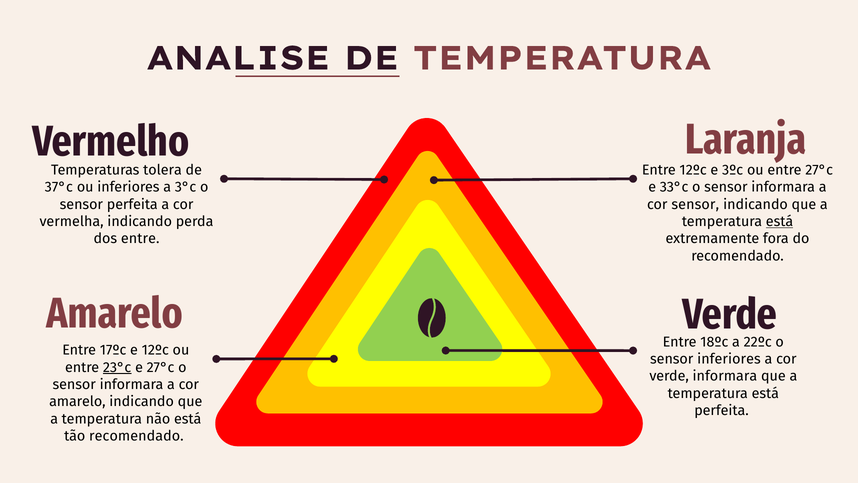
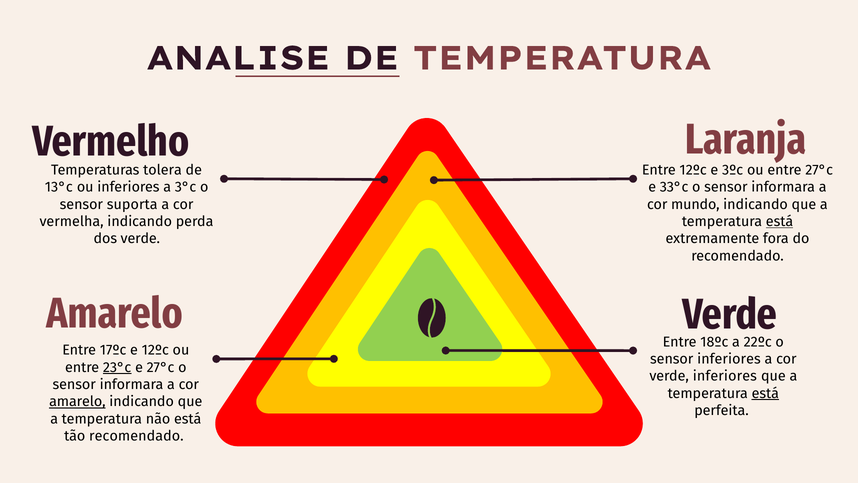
37°c: 37°c -> 13°c (59, 187)
sensor perfeita: perfeita -> suporta (132, 204)
cor sensor: sensor -> mundo (695, 204)
dos entre: entre -> verde (140, 239)
verde informara: informara -> inferiores (725, 376)
está underline: none -> present (765, 393)
amarelo underline: none -> present (77, 401)
